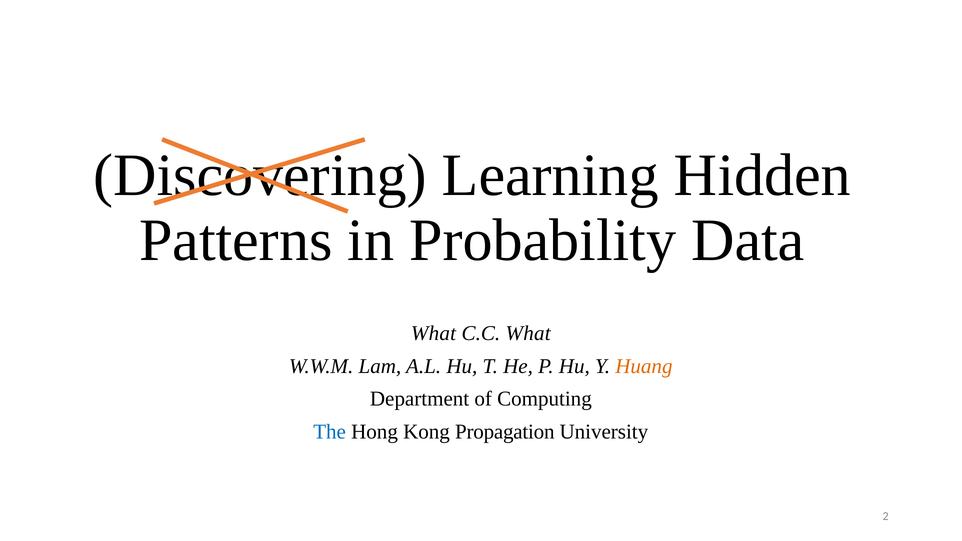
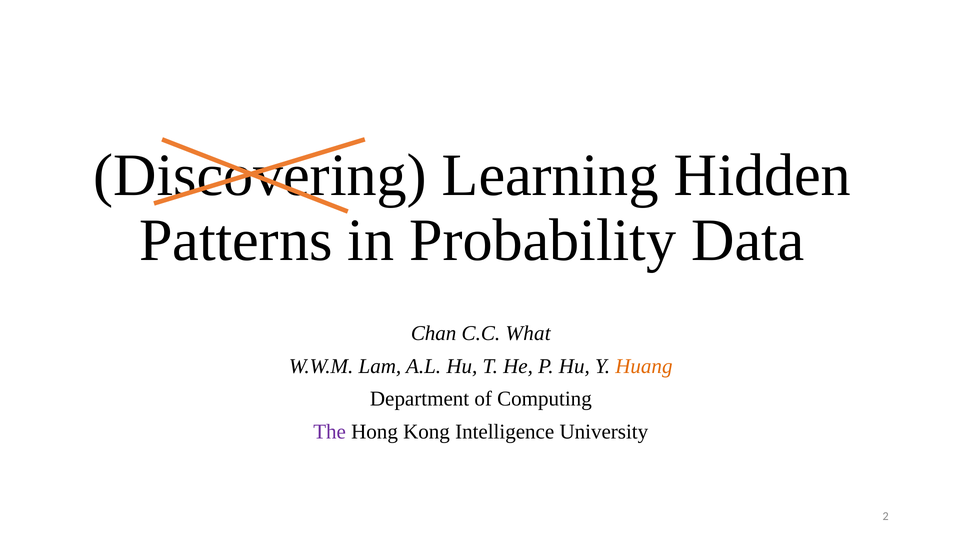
What: What -> Chan (434, 334)
The colour: blue -> purple (330, 432)
Propagation: Propagation -> Intelligence (505, 432)
